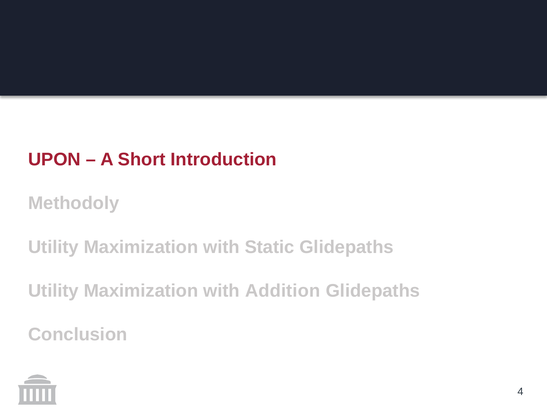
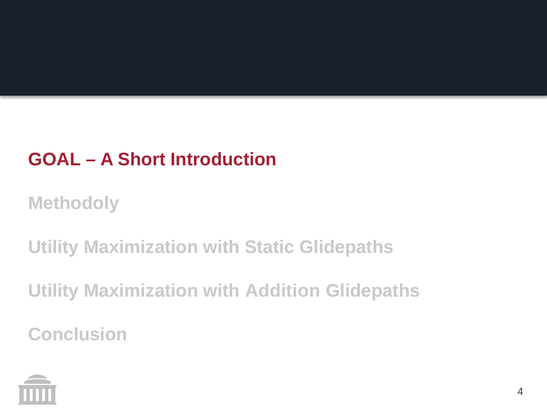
UPON: UPON -> GOAL (54, 160)
